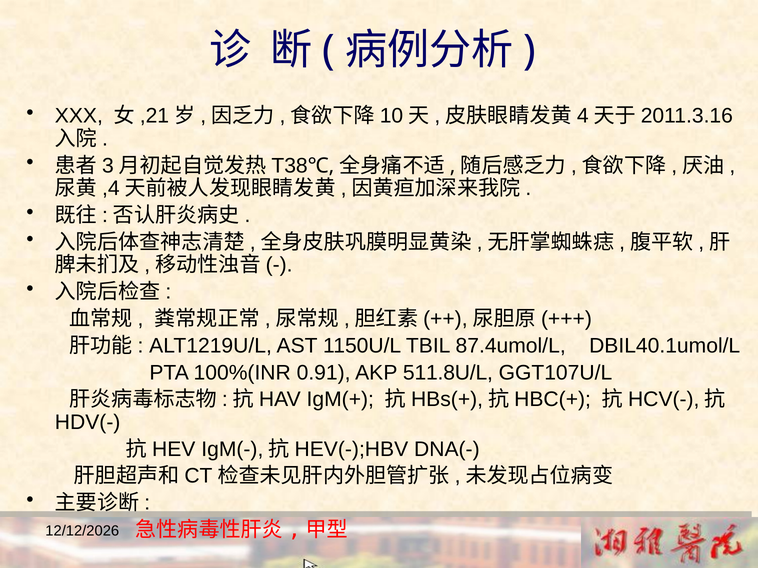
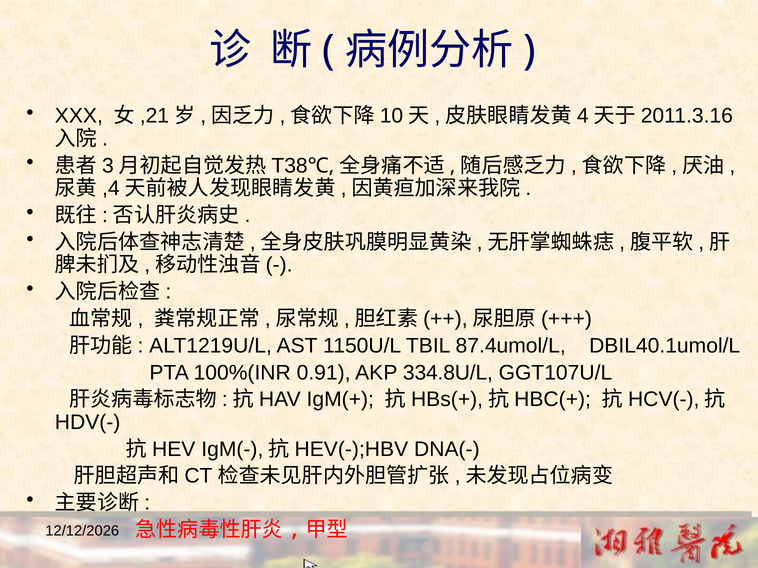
511.8U/L: 511.8U/L -> 334.8U/L (448, 373)
